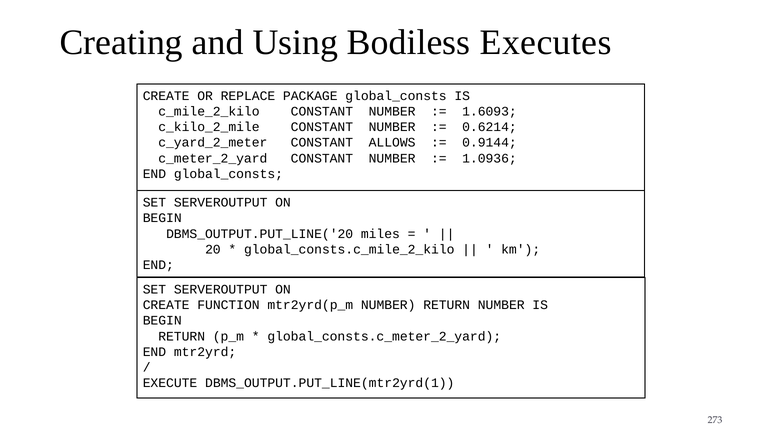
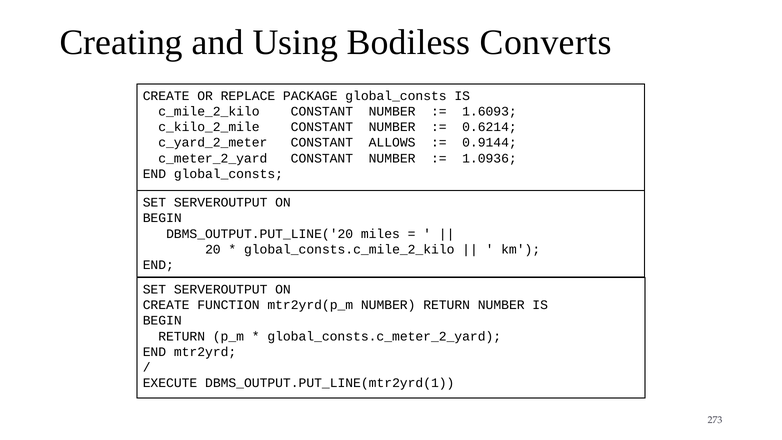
Executes: Executes -> Converts (546, 42)
